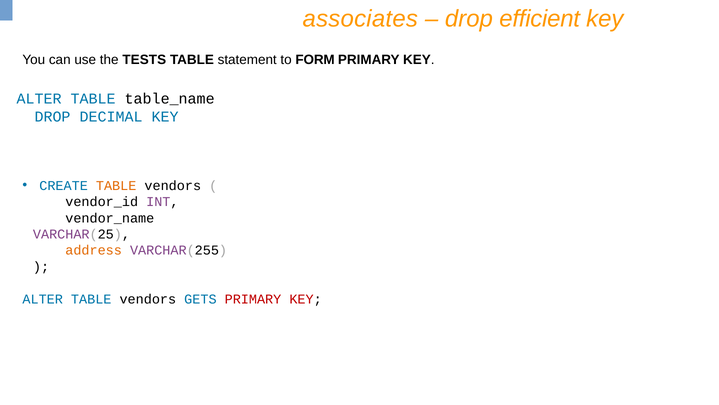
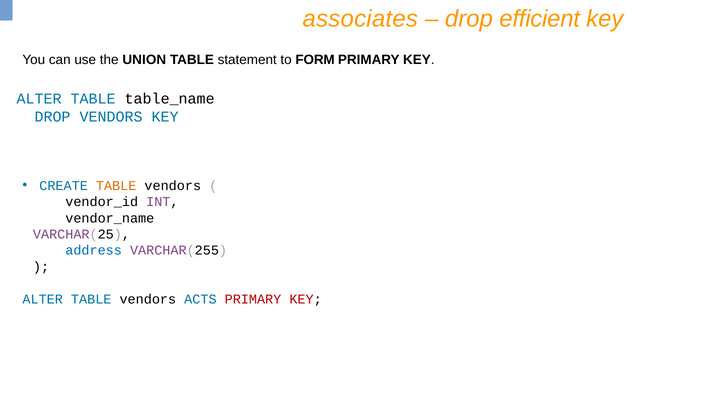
TESTS: TESTS -> UNION (144, 60)
DROP DECIMAL: DECIMAL -> VENDORS (111, 117)
address colour: orange -> blue (94, 250)
GETS: GETS -> ACTS (200, 299)
